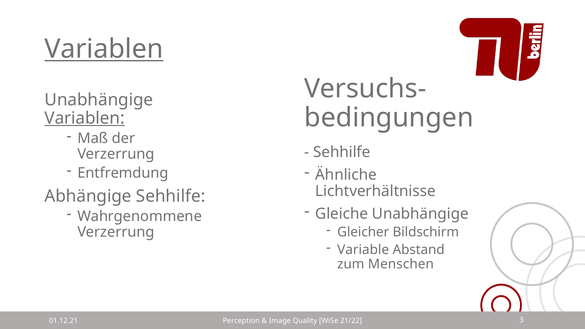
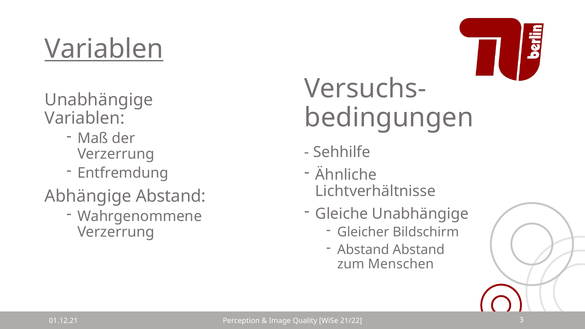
Variablen underline: present -> none (85, 118)
Abhängige Sehhilfe: Sehhilfe -> Abstand (171, 196)
Variable: Variable -> Abstand (363, 250)
